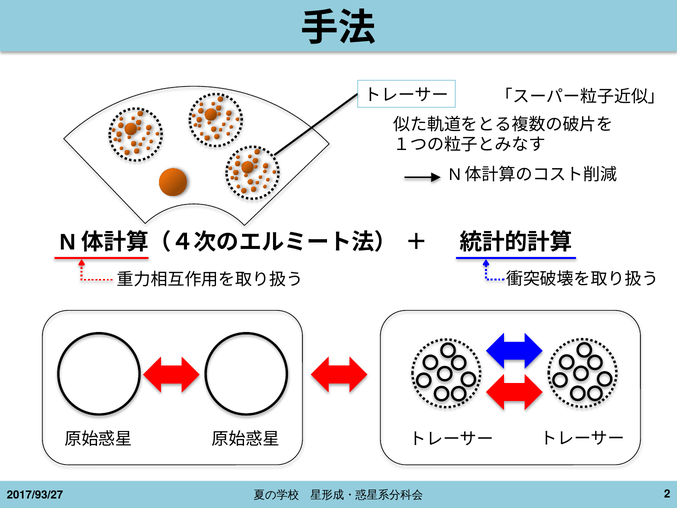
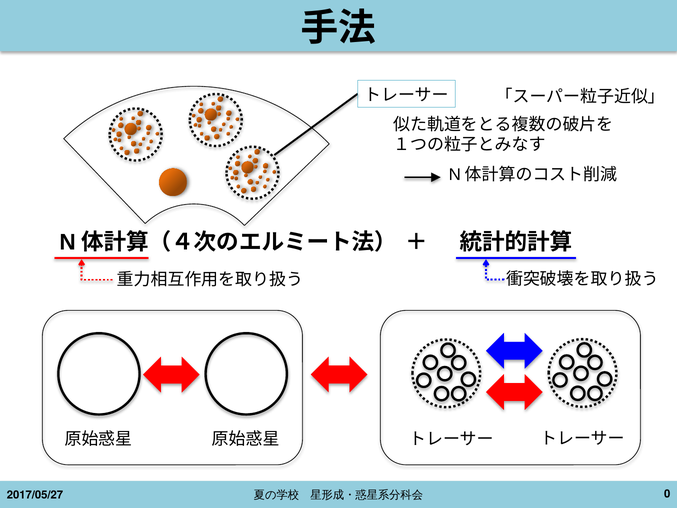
2: 2 -> 0 (667, 494)
2017/93/27: 2017/93/27 -> 2017/05/27 (35, 495)
